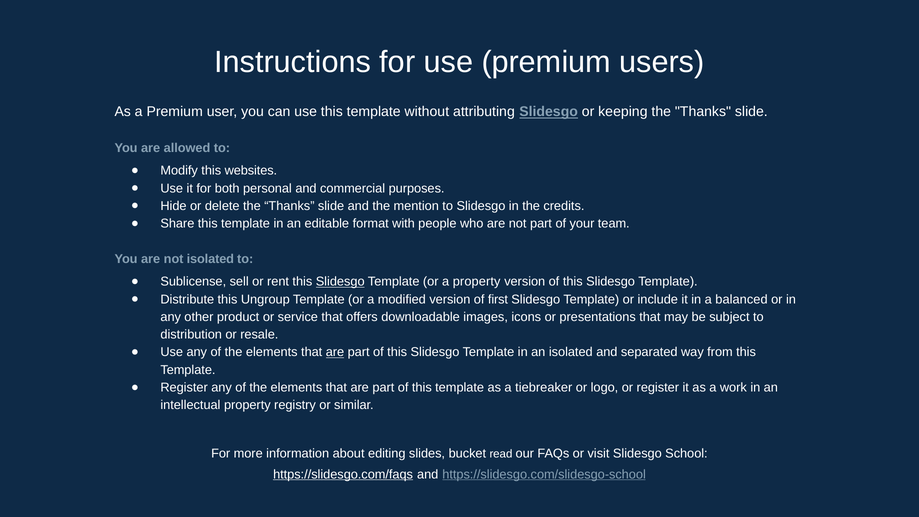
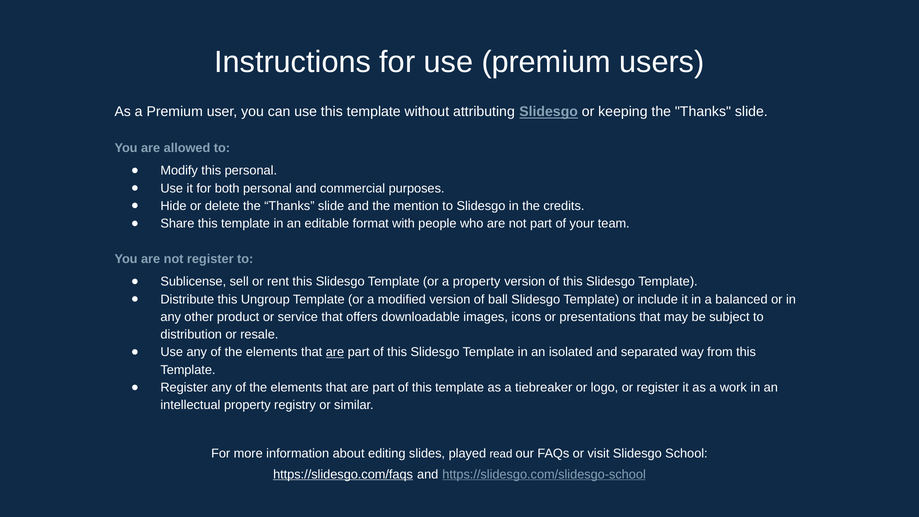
this websites: websites -> personal (251, 171)
not isolated: isolated -> register (210, 259)
Slidesgo underline: present -> none (340, 282)
first: first -> ball (498, 299)
bucket: bucket -> played (467, 454)
